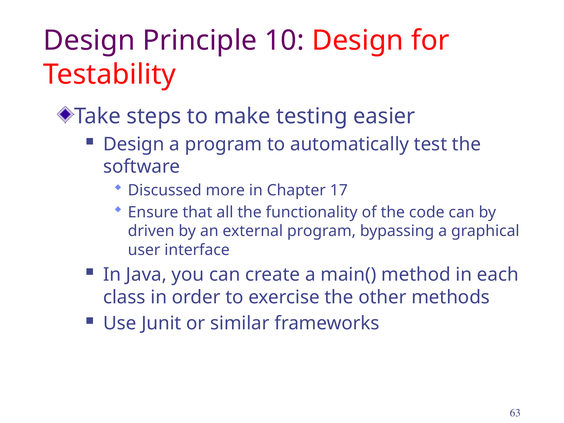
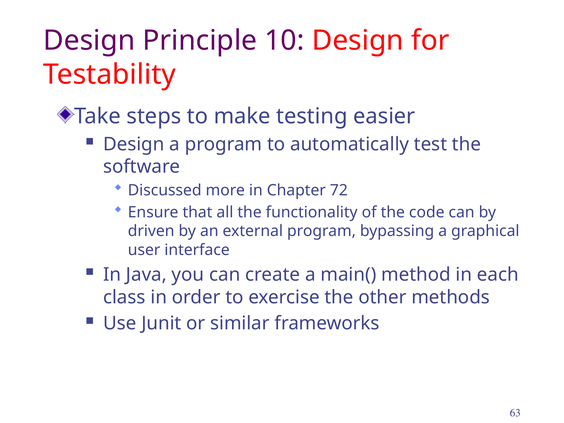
17: 17 -> 72 (339, 190)
